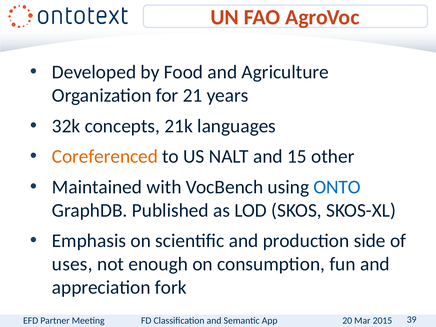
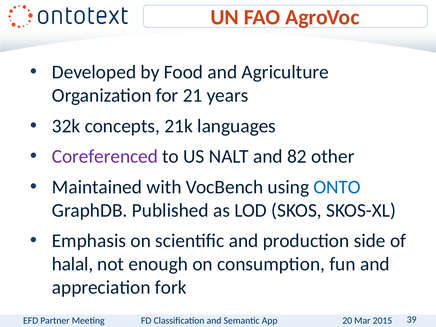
Coreferenced colour: orange -> purple (105, 157)
15: 15 -> 82 (297, 157)
uses: uses -> halal (72, 264)
